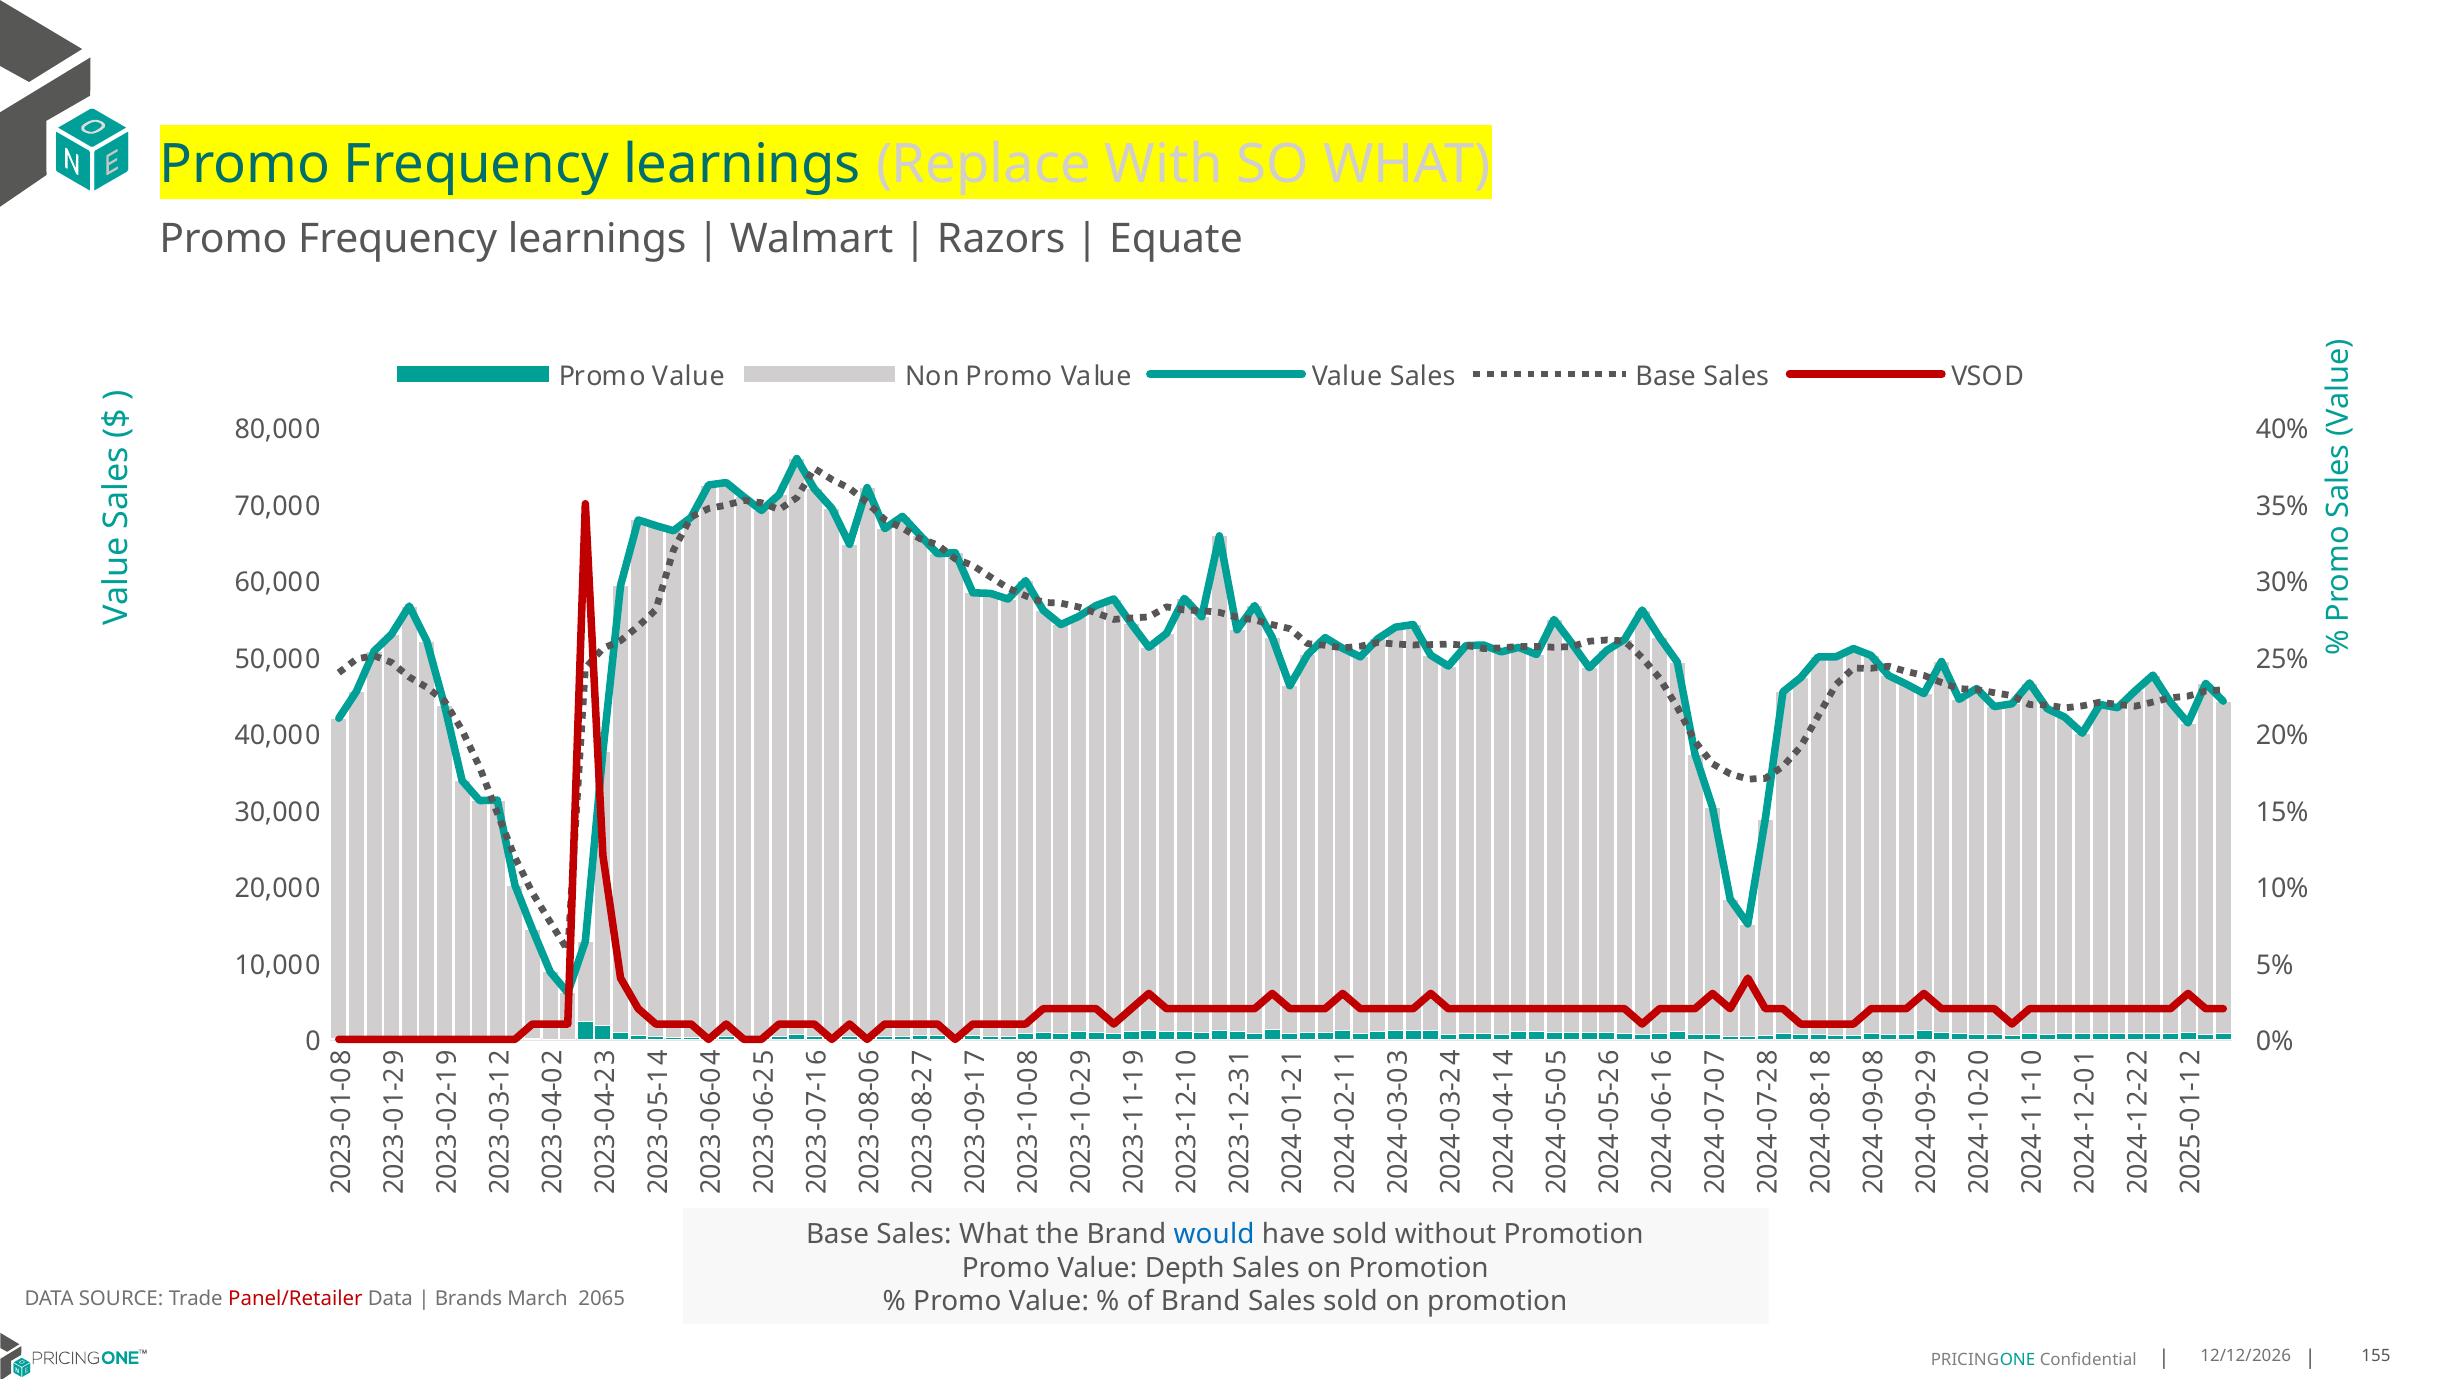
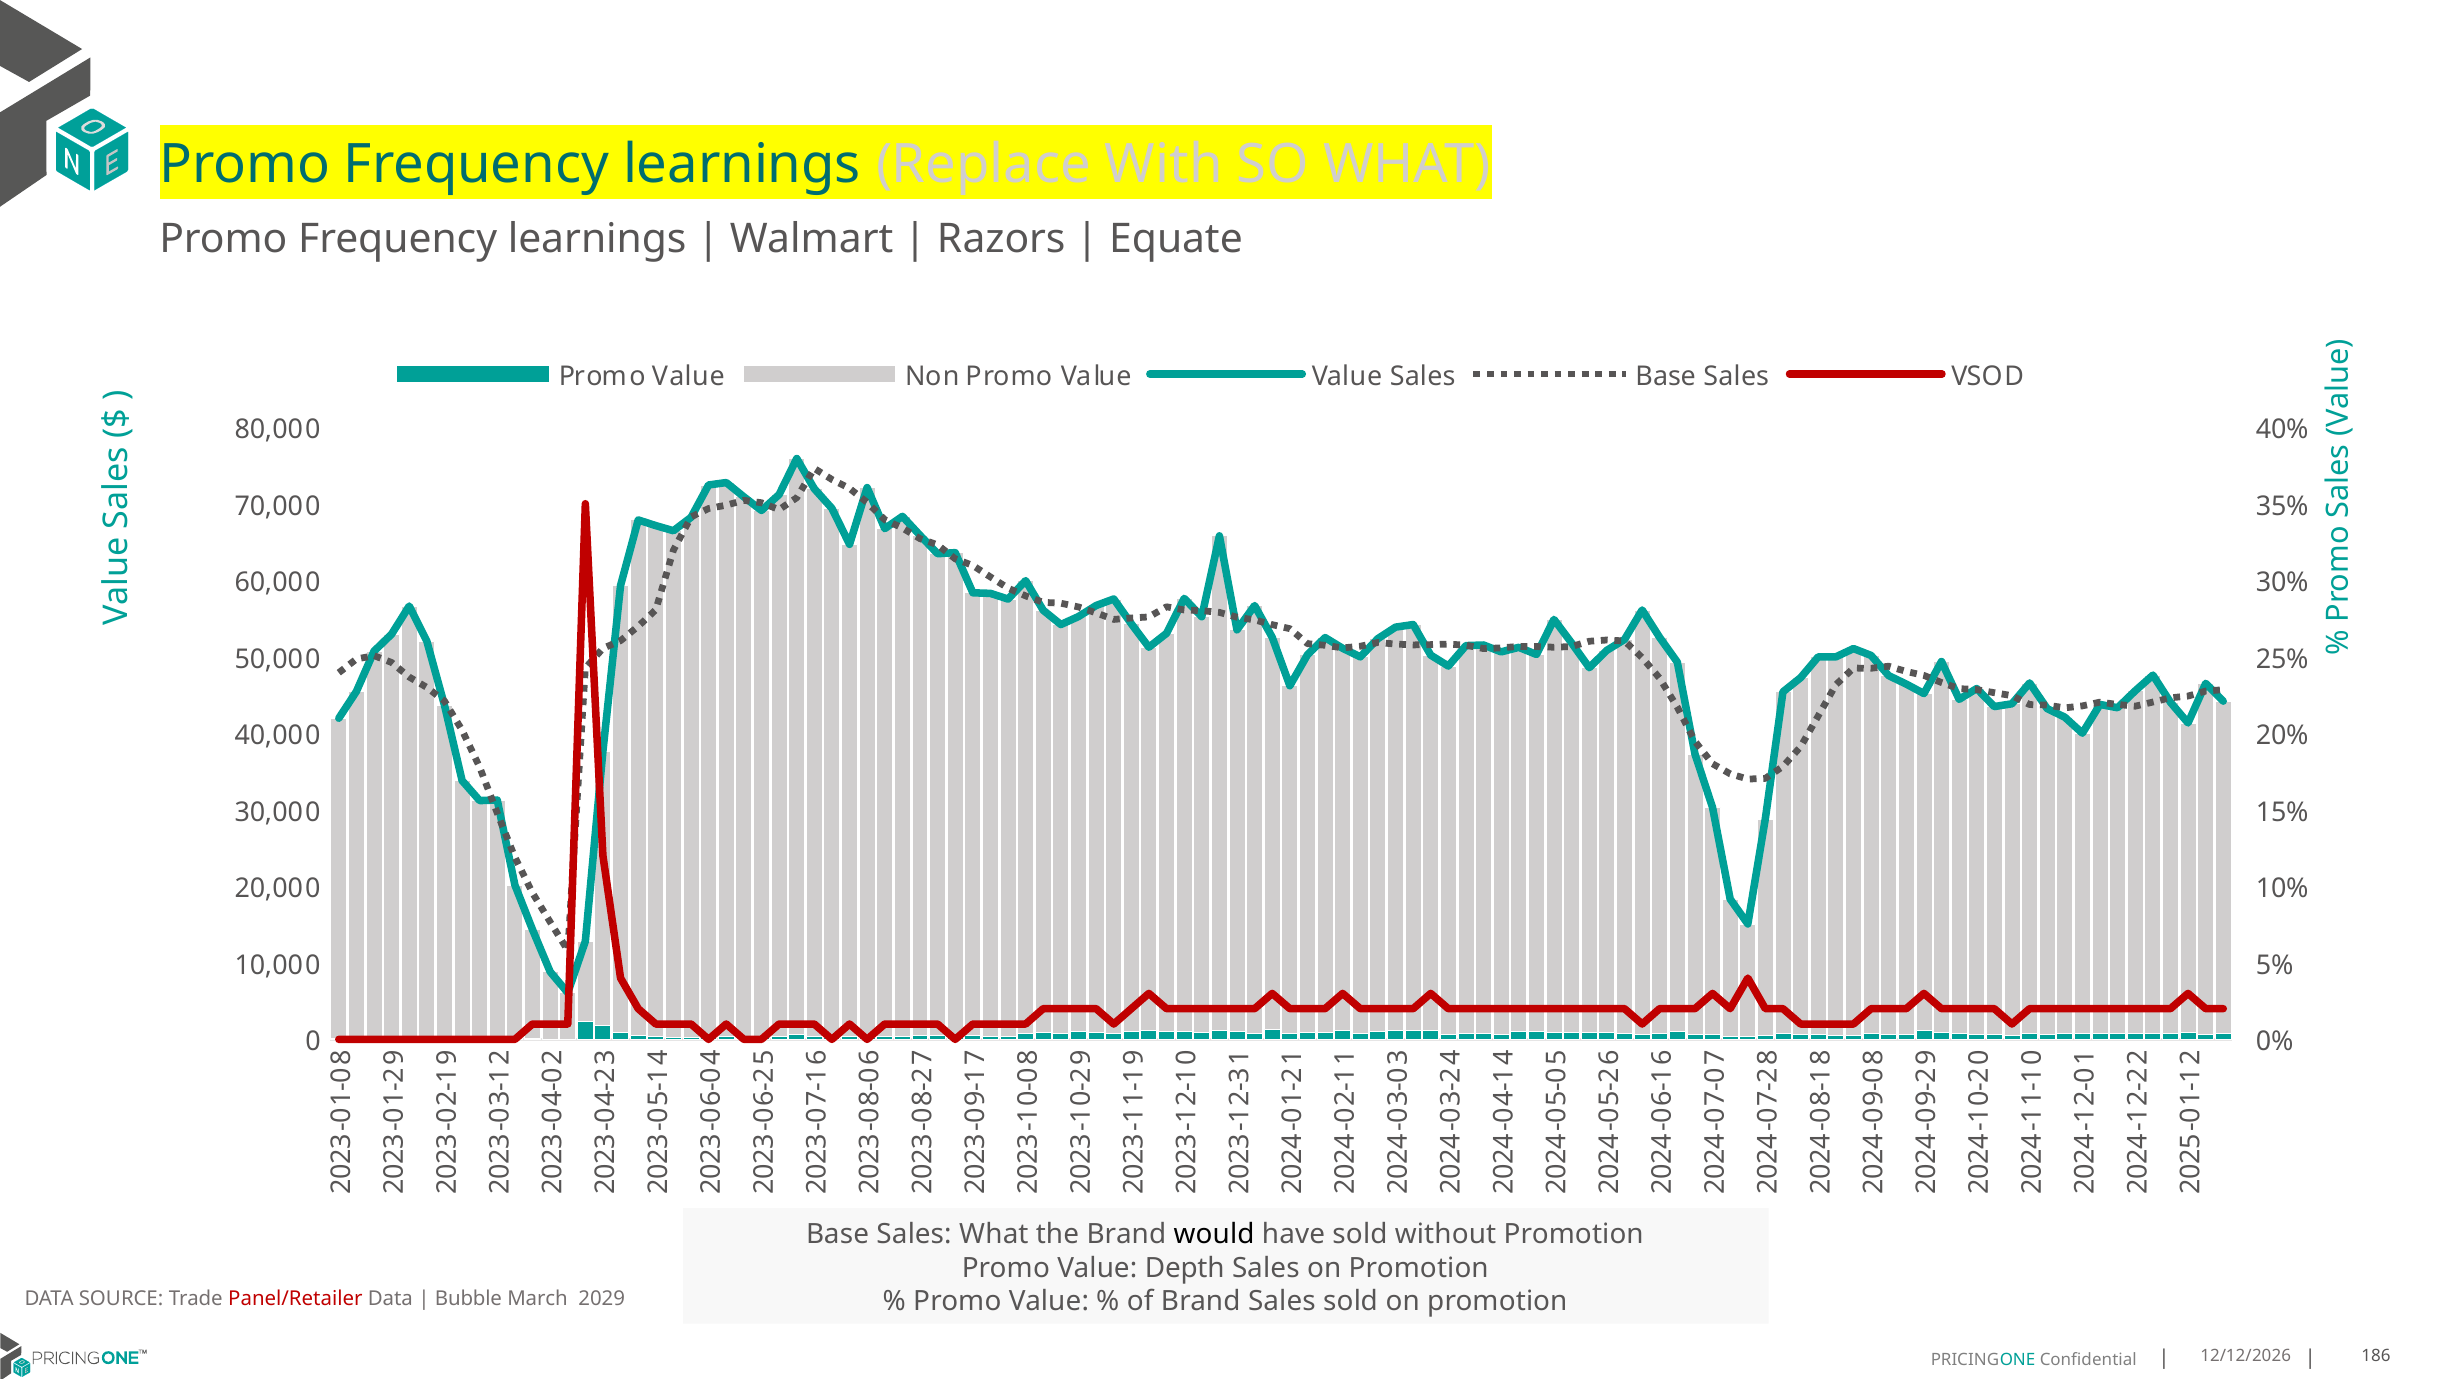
would colour: blue -> black (1214, 1234)
Brands: Brands -> Bubble (468, 1299)
2065: 2065 -> 2029 (602, 1299)
155: 155 -> 186 (2376, 1356)
